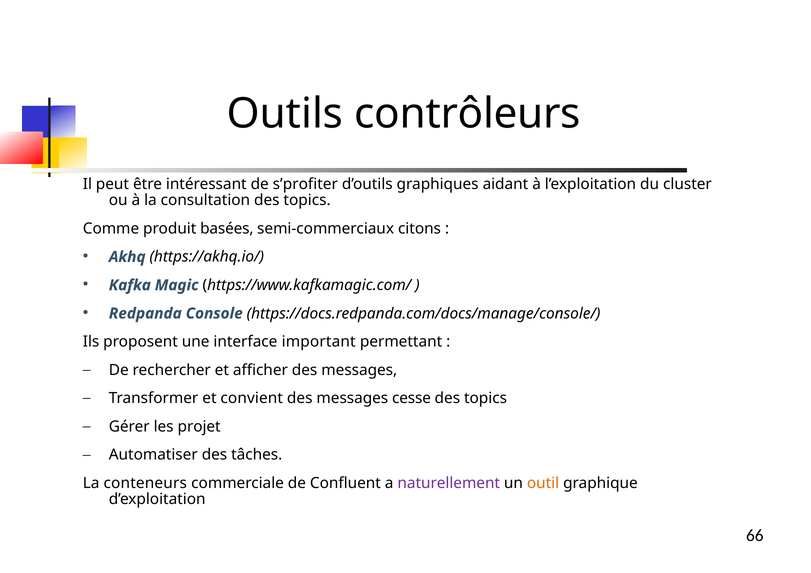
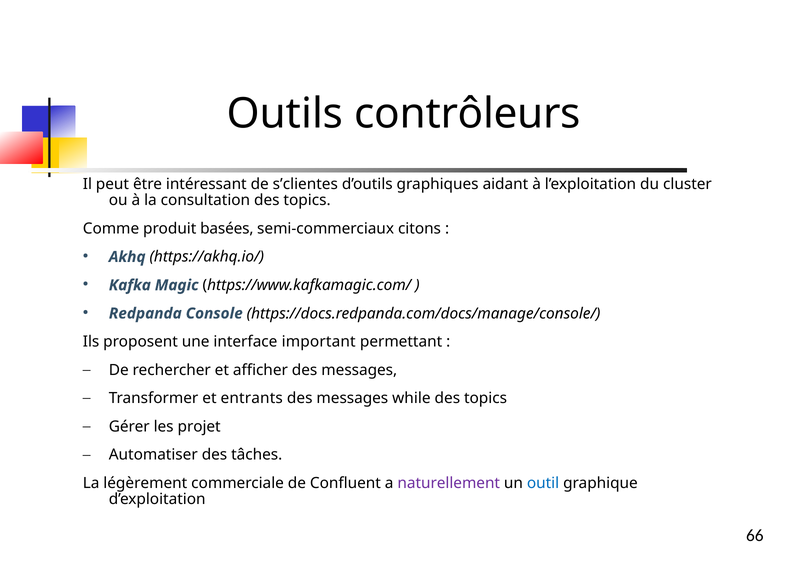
s’profiter: s’profiter -> s’clientes (305, 185)
convient: convient -> entrants (252, 399)
cesse: cesse -> while (411, 399)
conteneurs: conteneurs -> légèrement (145, 483)
outil colour: orange -> blue (543, 483)
